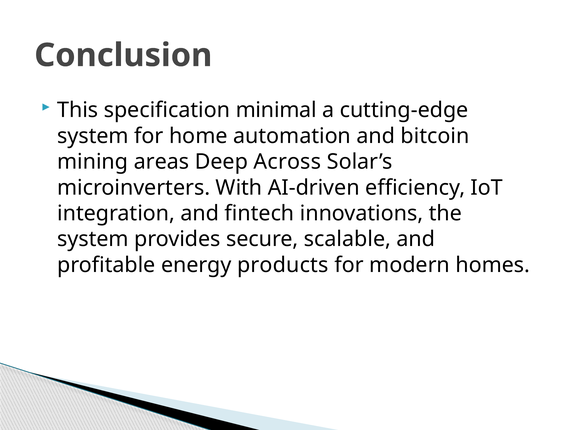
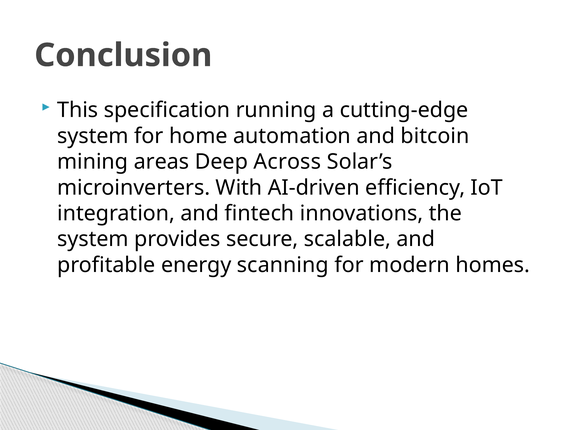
minimal: minimal -> running (276, 110)
products: products -> scanning (283, 265)
